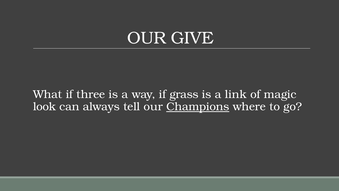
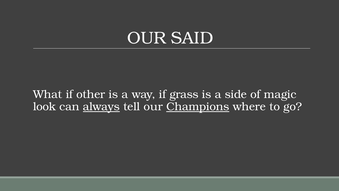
GIVE: GIVE -> SAID (192, 38)
three: three -> other (91, 94)
link: link -> side (236, 94)
always underline: none -> present (101, 106)
